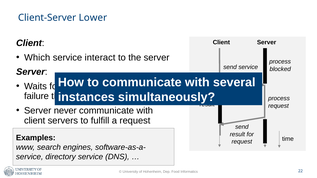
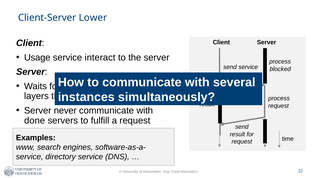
Which: Which -> Usage (37, 58)
failure: failure -> layers (36, 96)
client: client -> done (35, 121)
